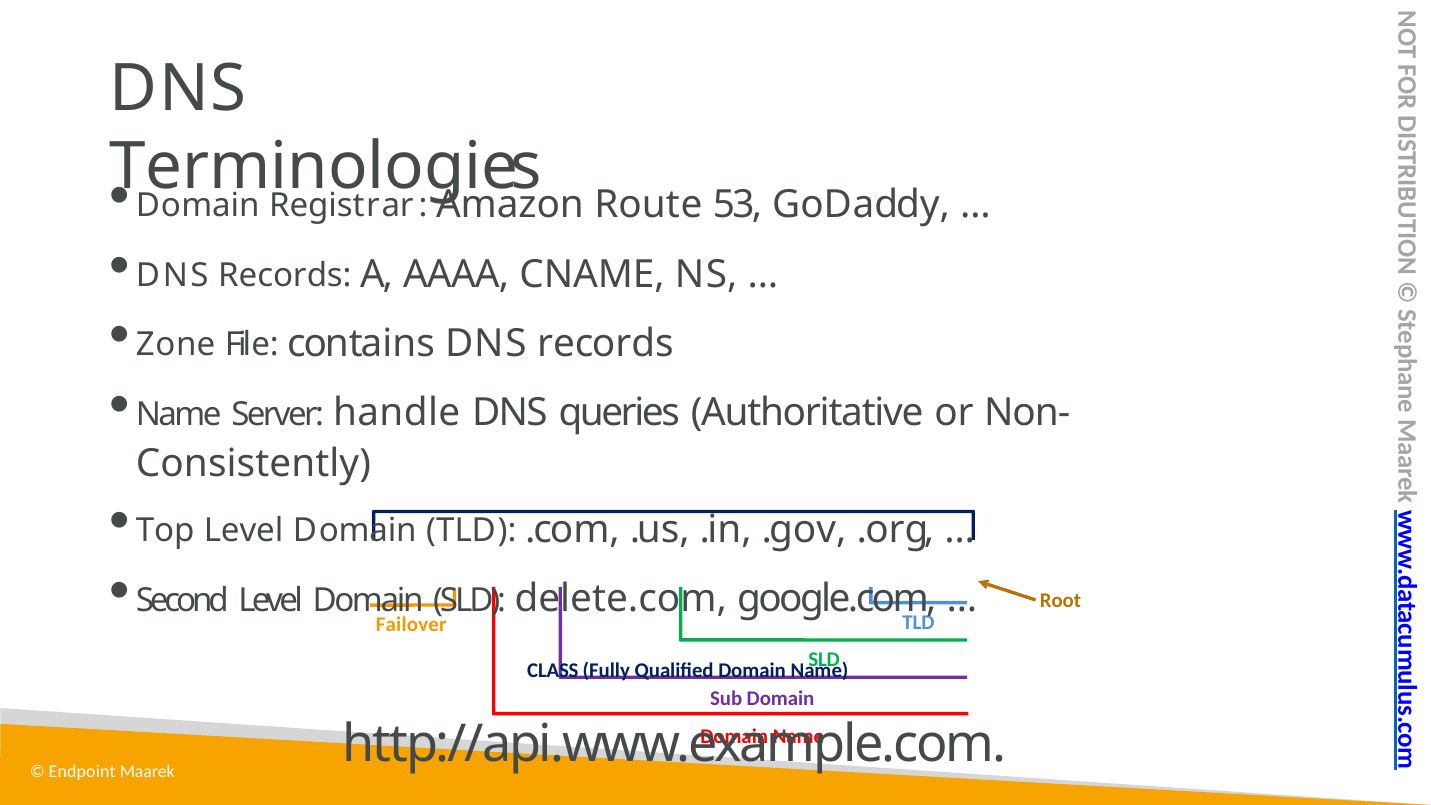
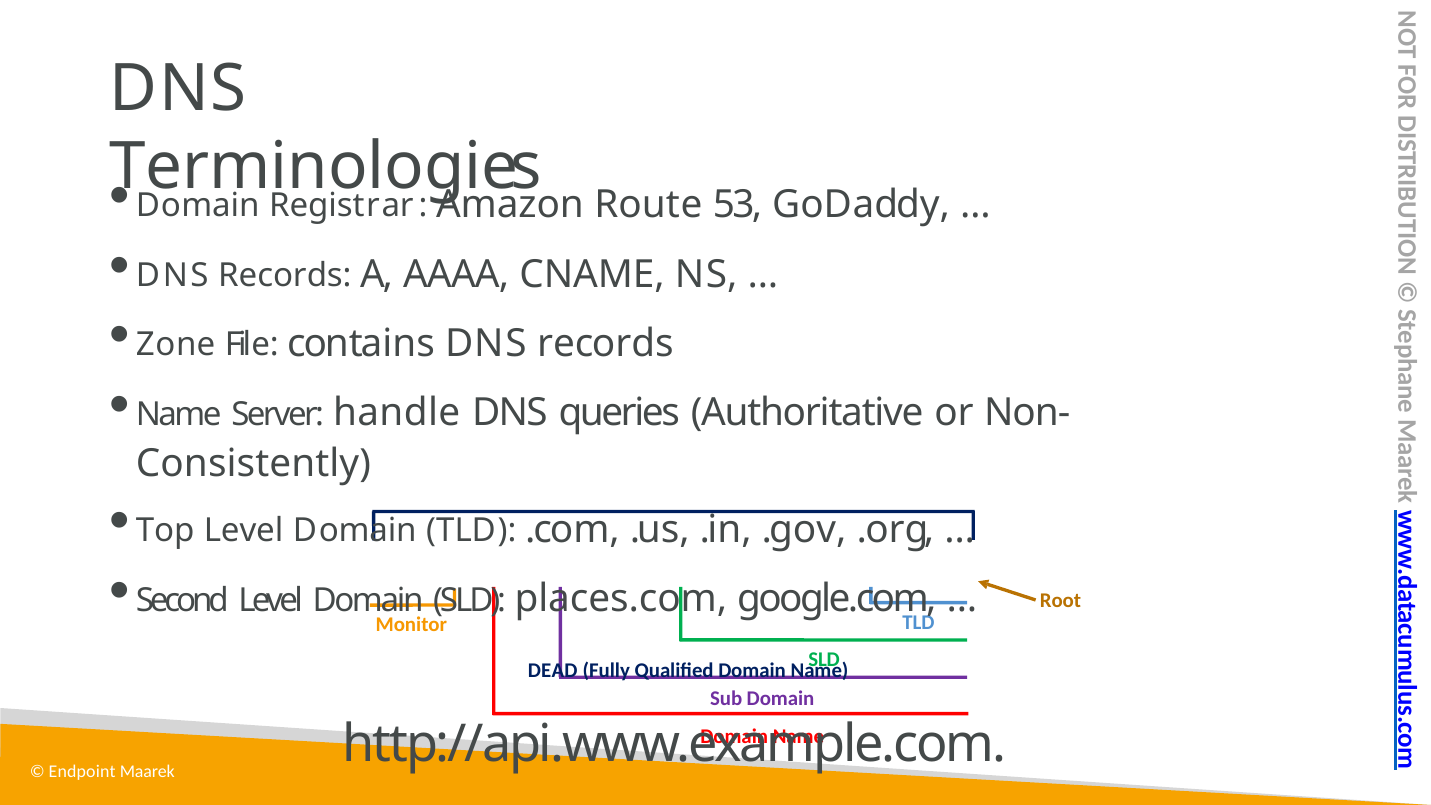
delete.com: delete.com -> places.com (621, 599)
Failover: Failover -> Monitor (411, 625)
CLASS: CLASS -> DEAD (553, 670)
